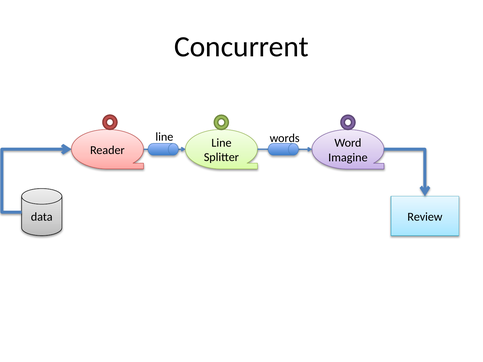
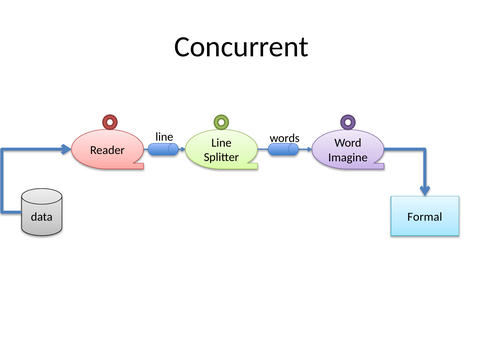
Review: Review -> Formal (425, 217)
